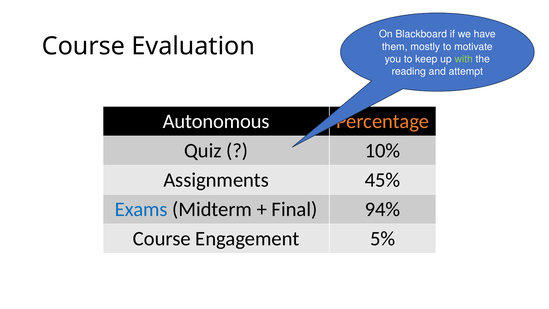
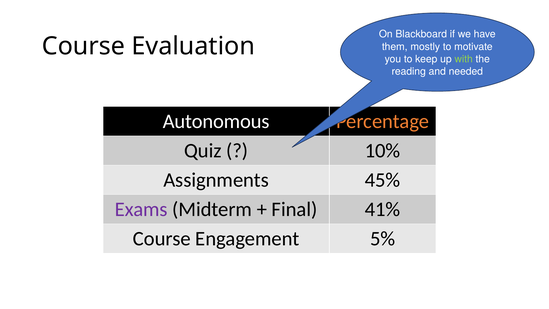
attempt: attempt -> needed (466, 71)
Exams colour: blue -> purple (141, 209)
94%: 94% -> 41% (383, 209)
